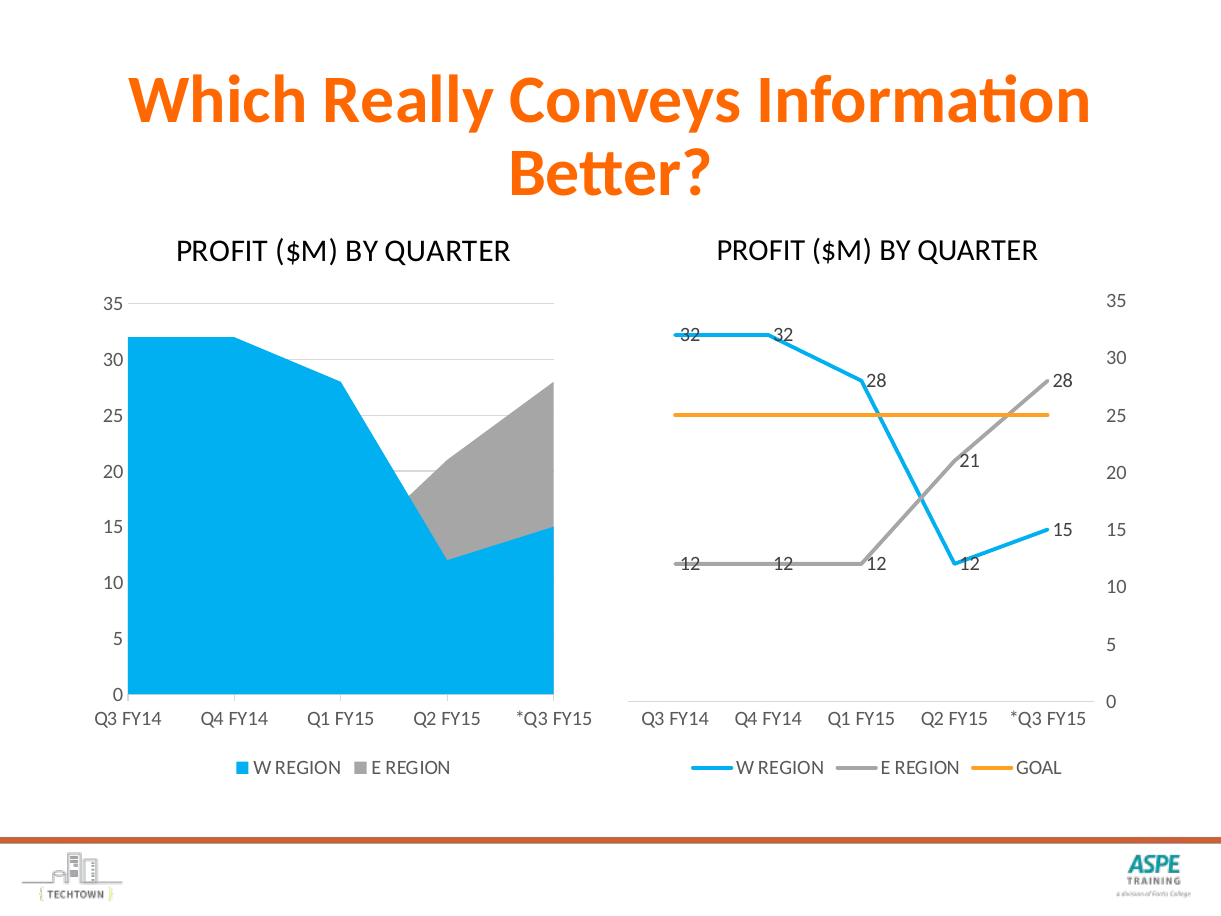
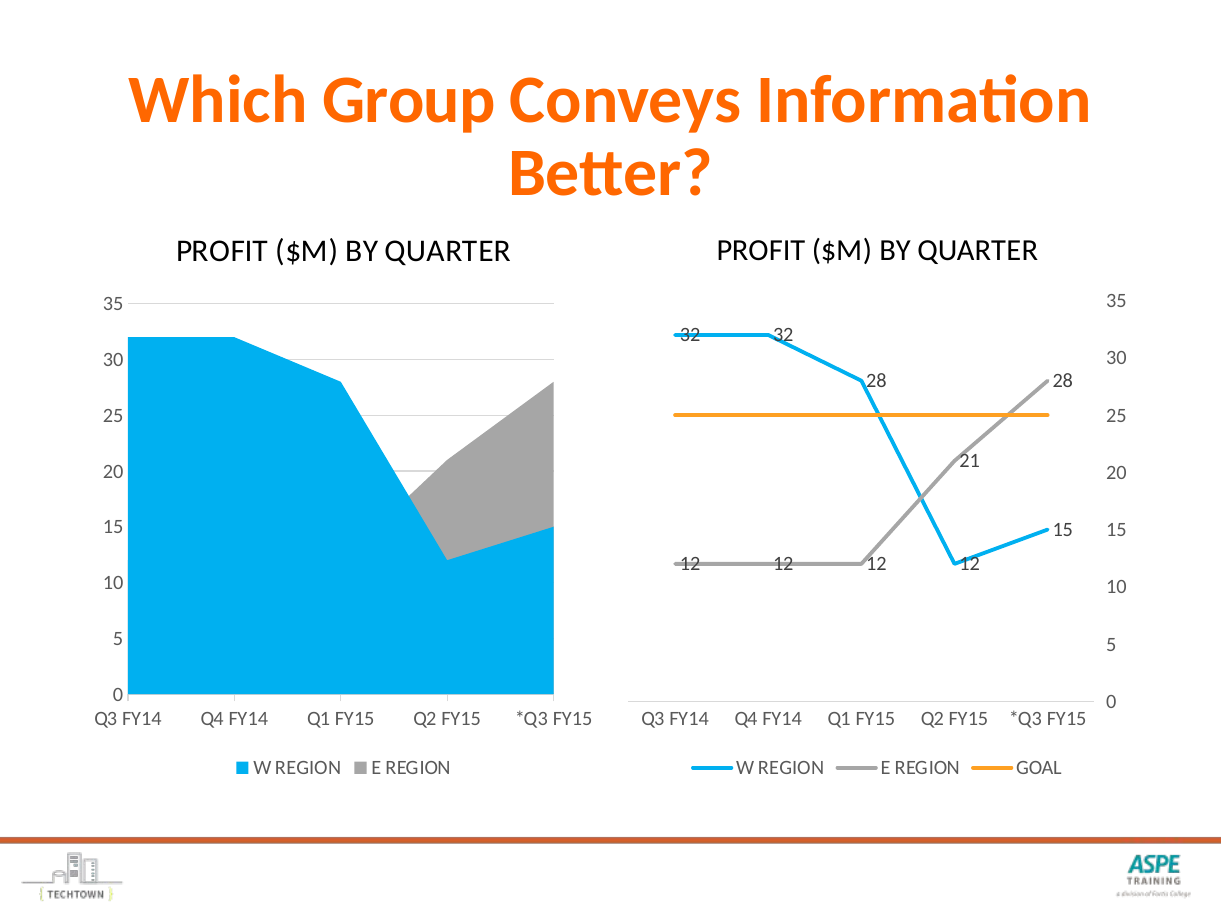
Really: Really -> Group (409, 100)
